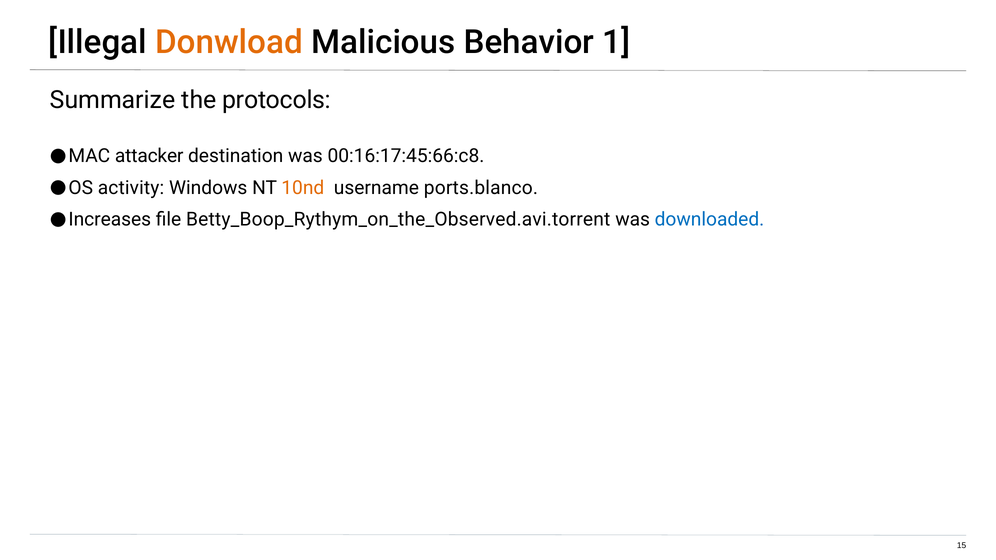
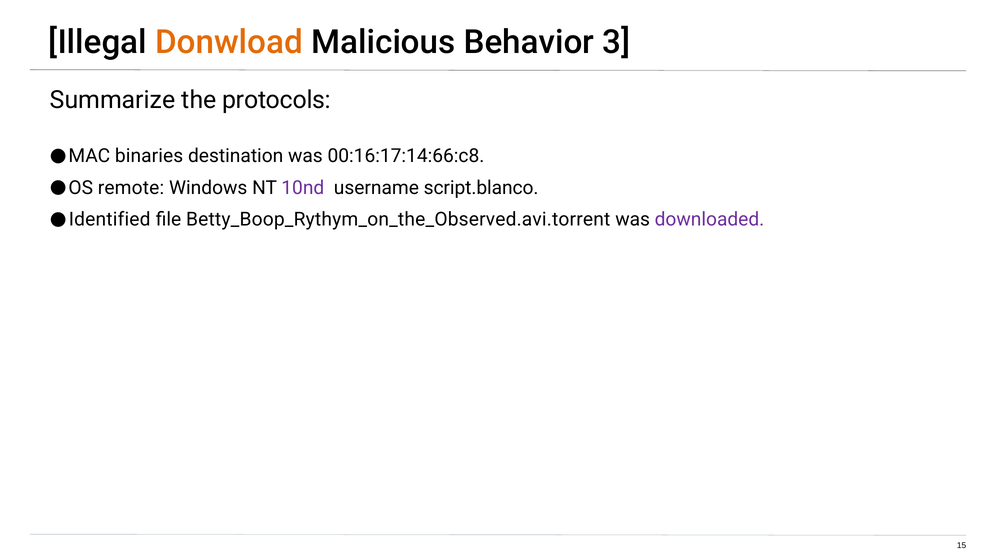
1: 1 -> 3 (616, 42)
attacker: attacker -> binaries (149, 156)
00:16:17:45:66:c8: 00:16:17:45:66:c8 -> 00:16:17:14:66:c8 (406, 156)
activity: activity -> remote (131, 188)
10nd colour: orange -> purple (303, 188)
ports.blanco: ports.blanco -> script.blanco (481, 188)
Increases: Increases -> Identified (110, 220)
downloaded colour: blue -> purple (709, 220)
